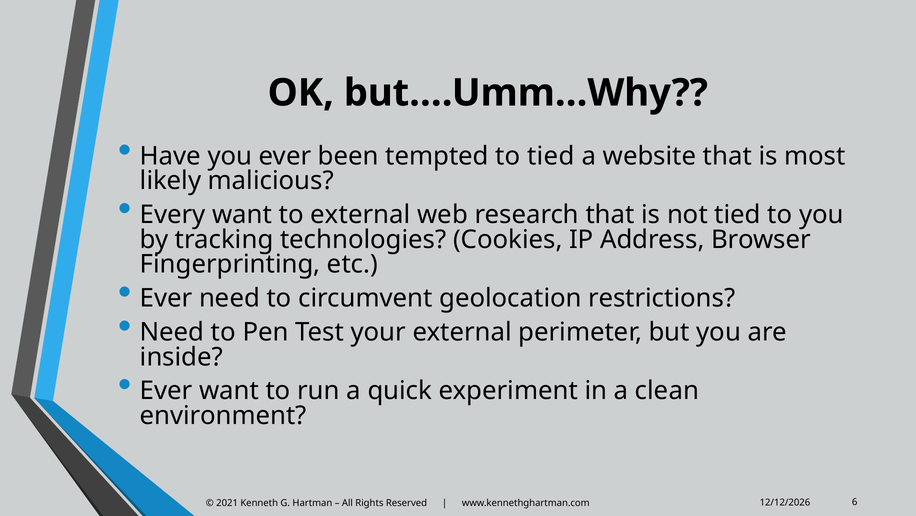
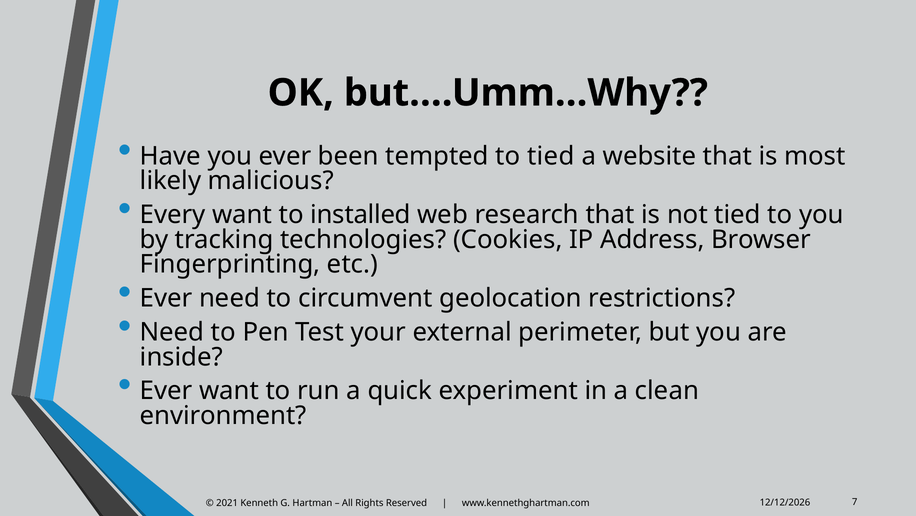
to external: external -> installed (361, 214)
6: 6 -> 7 (855, 501)
